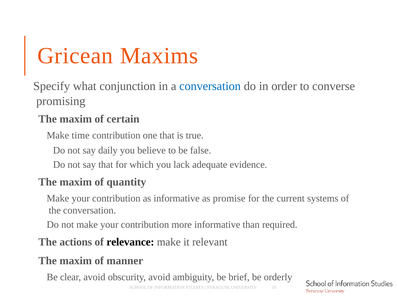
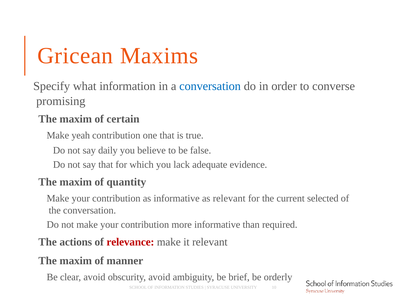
what conjunction: conjunction -> information (128, 86)
time: time -> yeah (81, 135)
as promise: promise -> relevant (229, 198)
systems: systems -> selected (323, 198)
relevance colour: black -> red (130, 242)
